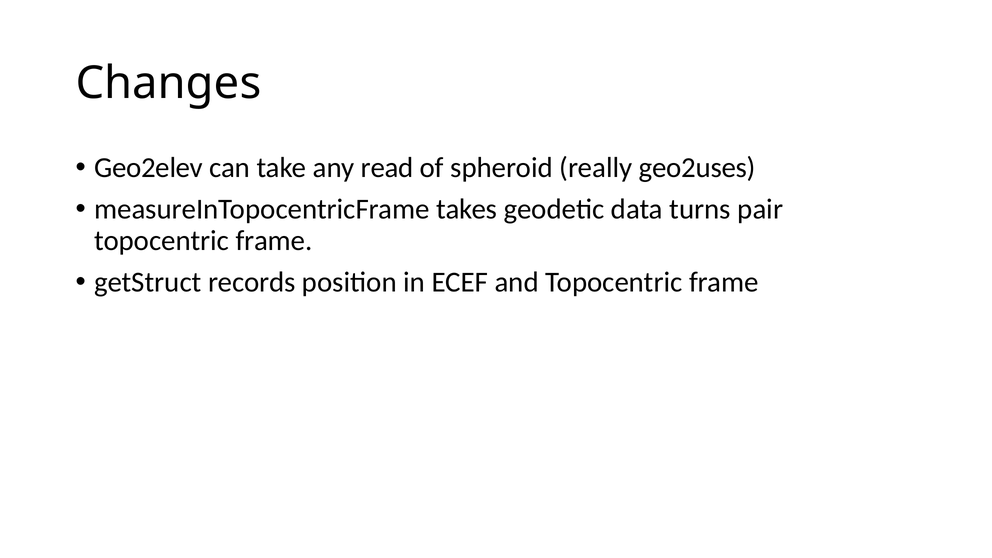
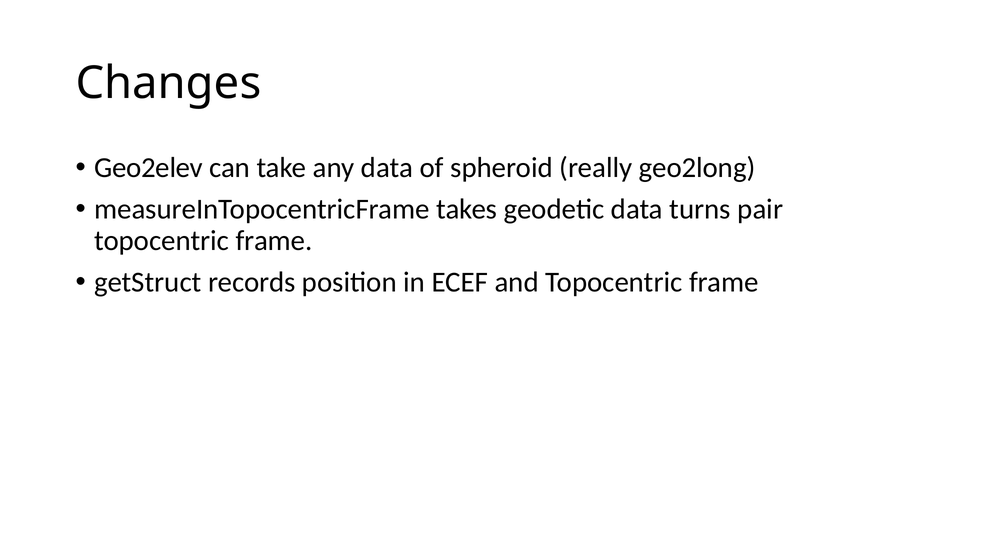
any read: read -> data (387, 168)
geo2uses: geo2uses -> geo2long (697, 168)
